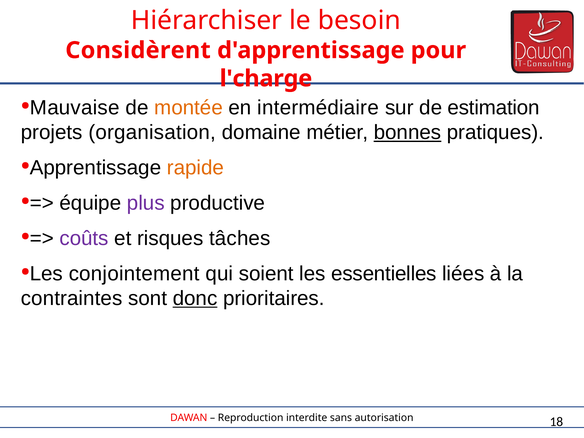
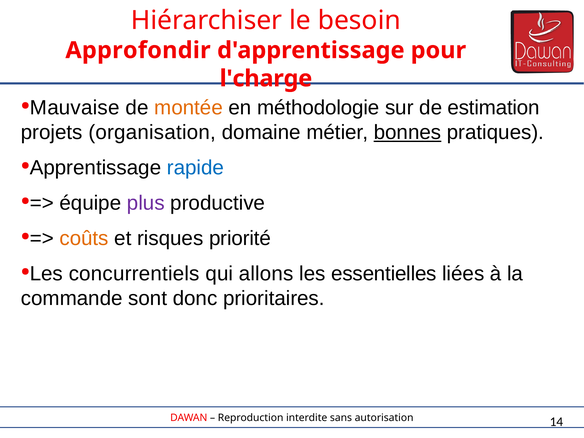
Considèrent: Considèrent -> Approfondir (138, 50)
intermédiaire: intermédiaire -> méthodologie (318, 108)
rapide colour: orange -> blue (195, 168)
coûts colour: purple -> orange (84, 238)
tâches: tâches -> priorité (240, 238)
conjointement: conjointement -> concurrentiels (134, 274)
soient: soient -> allons (266, 274)
contraintes: contraintes -> commande (72, 298)
donc underline: present -> none (195, 298)
18: 18 -> 14 (556, 422)
